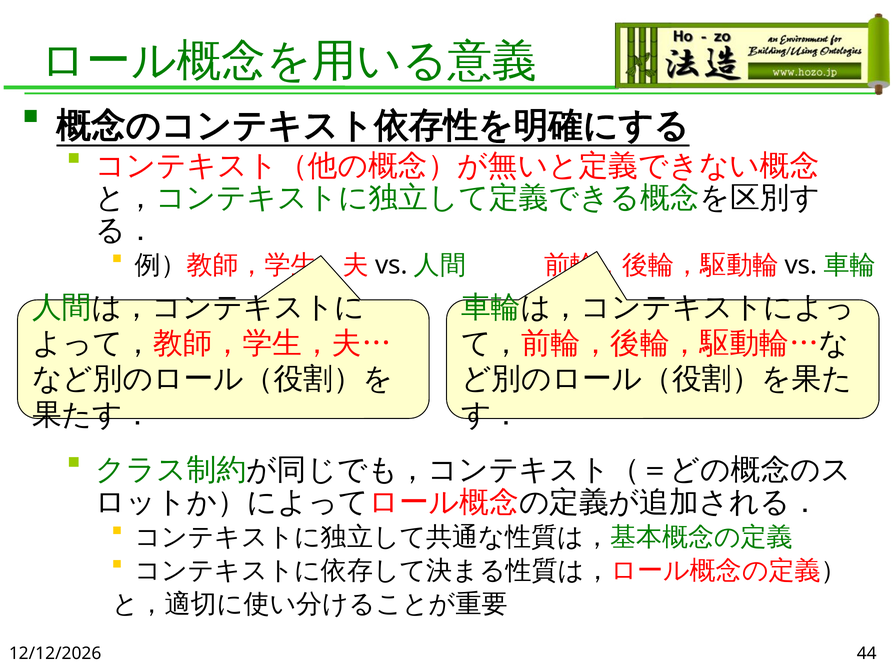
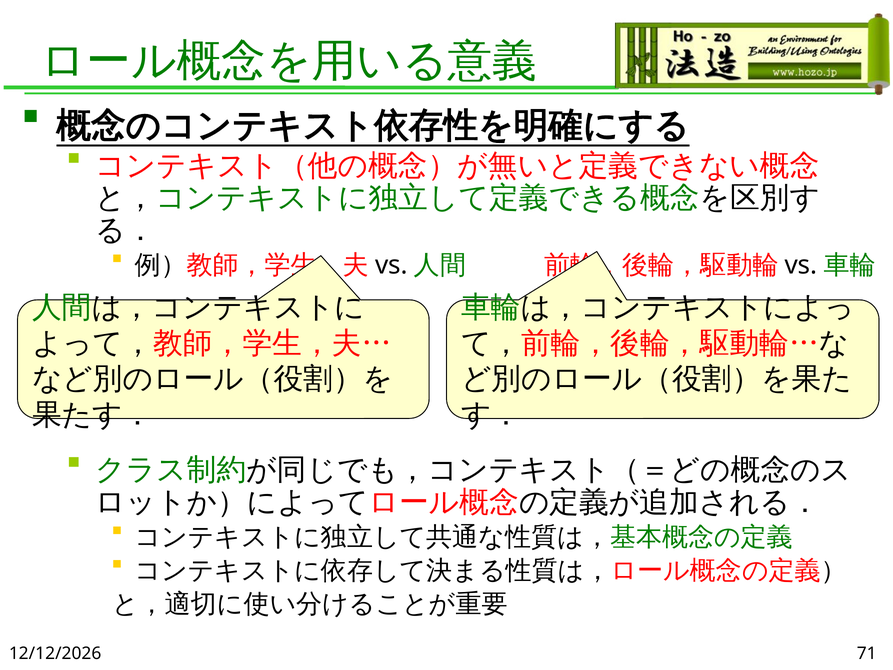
44: 44 -> 71 (867, 653)
